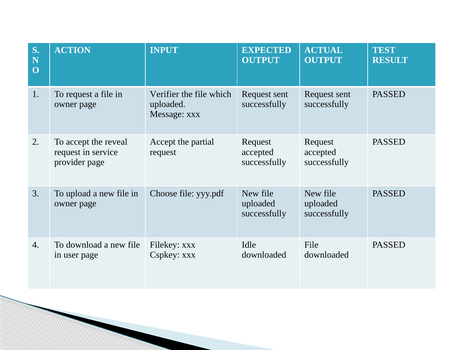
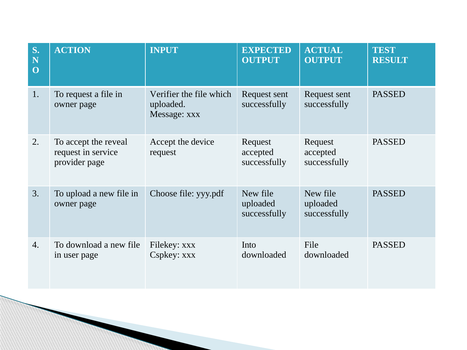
partial: partial -> device (203, 142)
Idle: Idle -> Into (249, 245)
